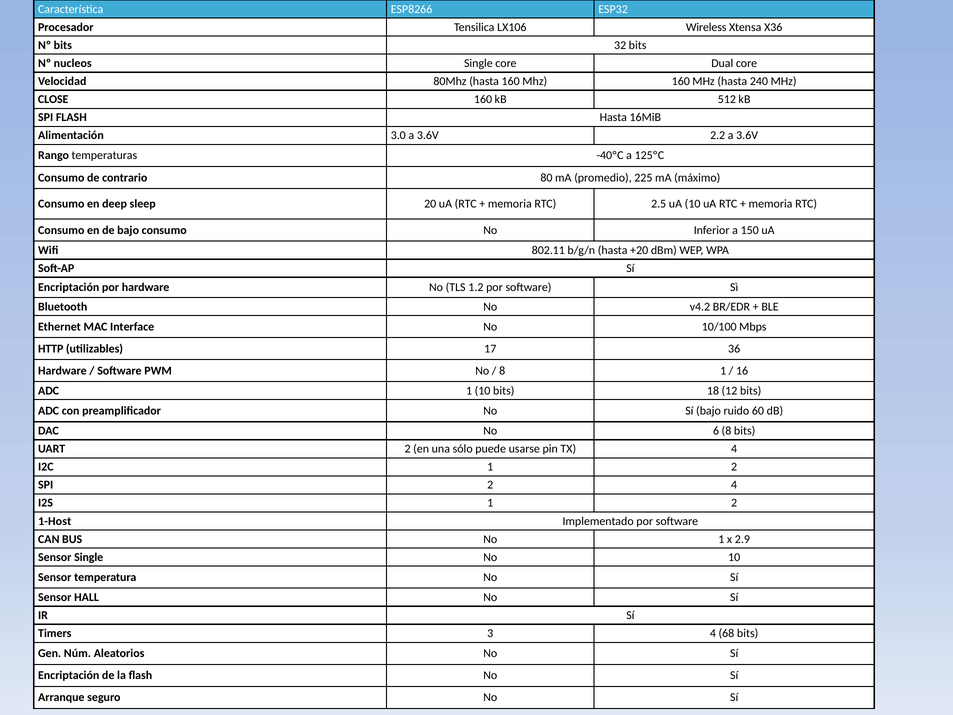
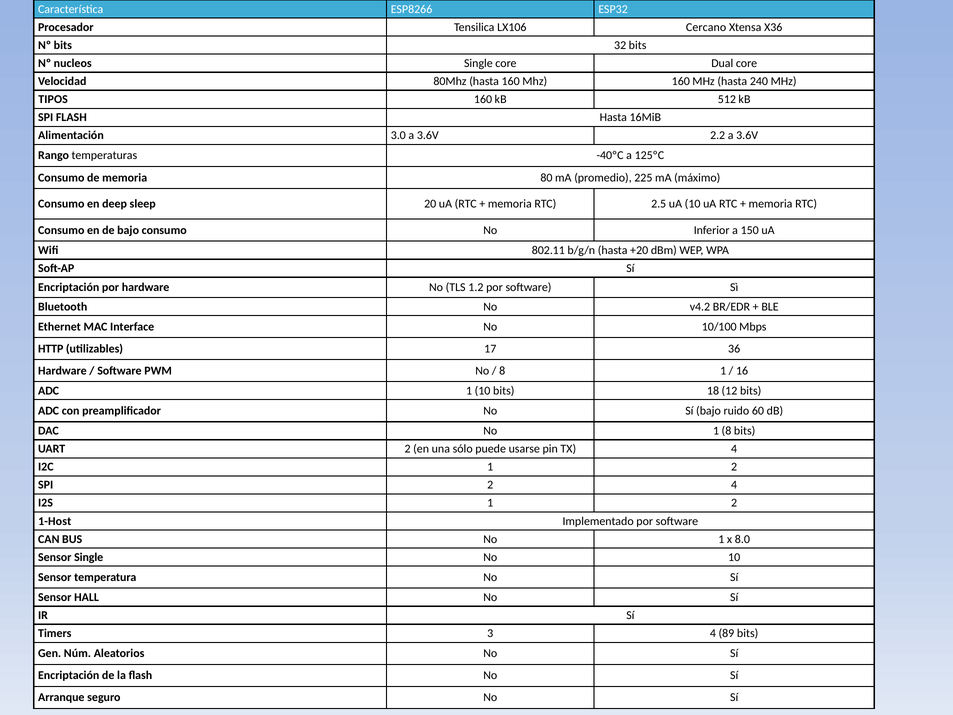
Wireless: Wireless -> Cercano (706, 27)
CLOSE: CLOSE -> TIPOS (53, 99)
de contrario: contrario -> memoria (125, 178)
DAC No 6: 6 -> 1 (716, 431)
2.9: 2.9 -> 8.0 (742, 539)
68: 68 -> 89 (726, 633)
